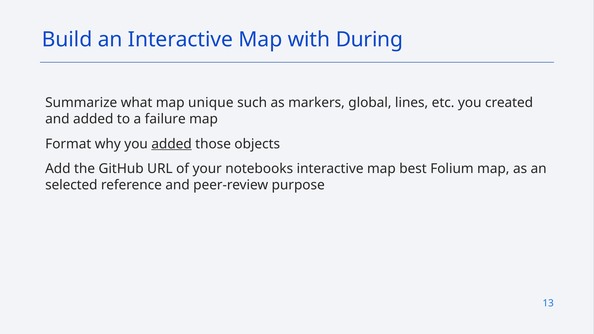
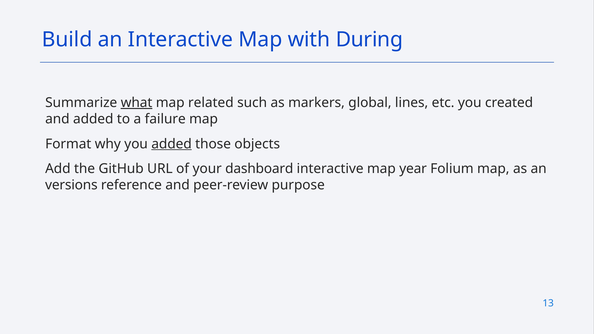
what underline: none -> present (137, 103)
unique: unique -> related (211, 103)
notebooks: notebooks -> dashboard (259, 169)
best: best -> year (413, 169)
selected: selected -> versions (71, 185)
